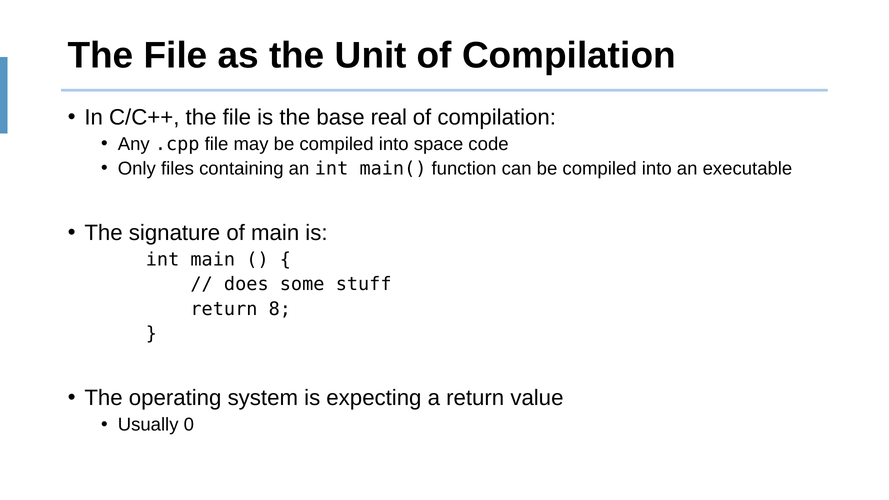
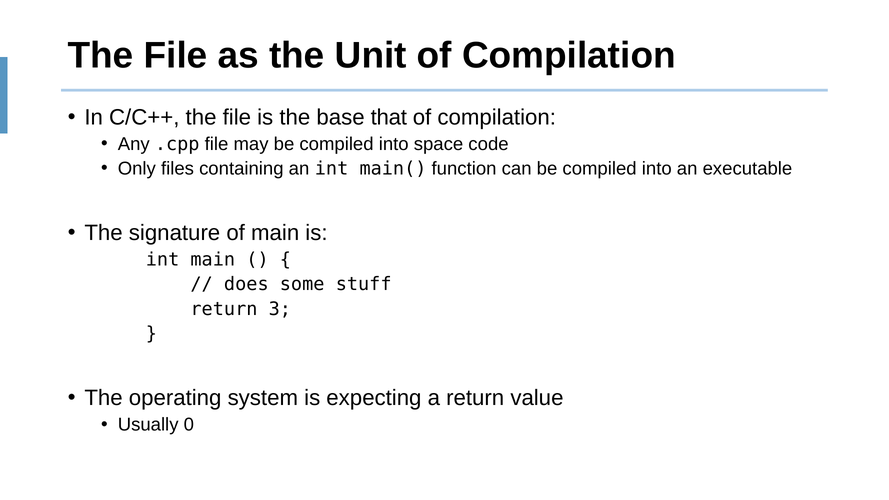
real: real -> that (389, 117)
8: 8 -> 3 (280, 309)
